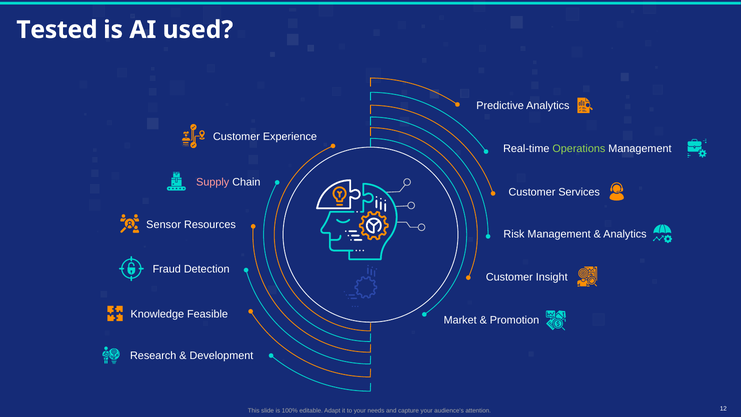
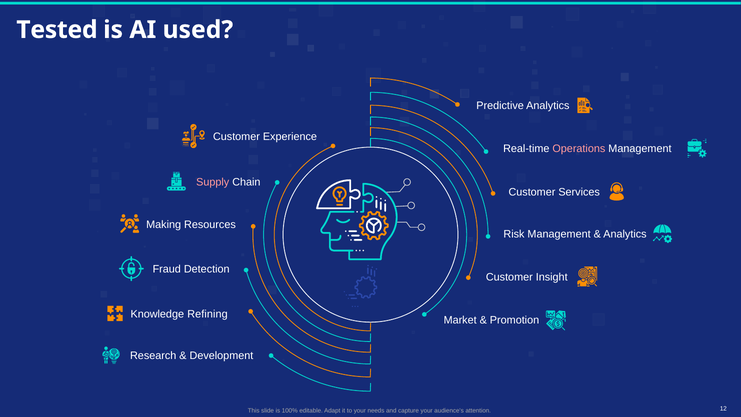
Operations colour: light green -> pink (579, 149)
Sensor: Sensor -> Making (164, 224)
Feasible: Feasible -> Refining (207, 314)
